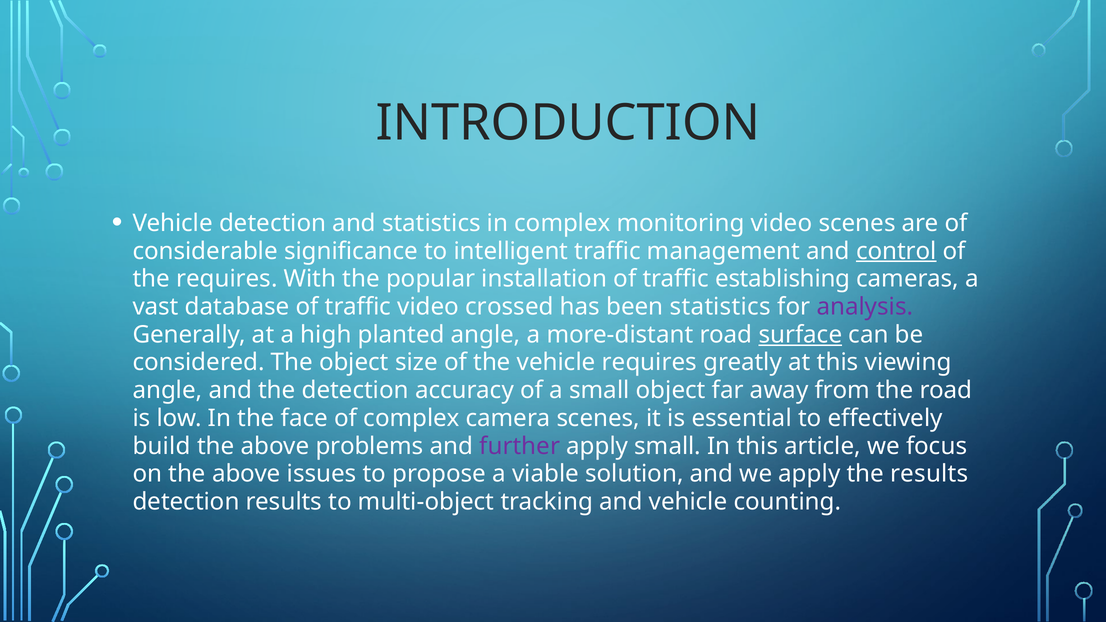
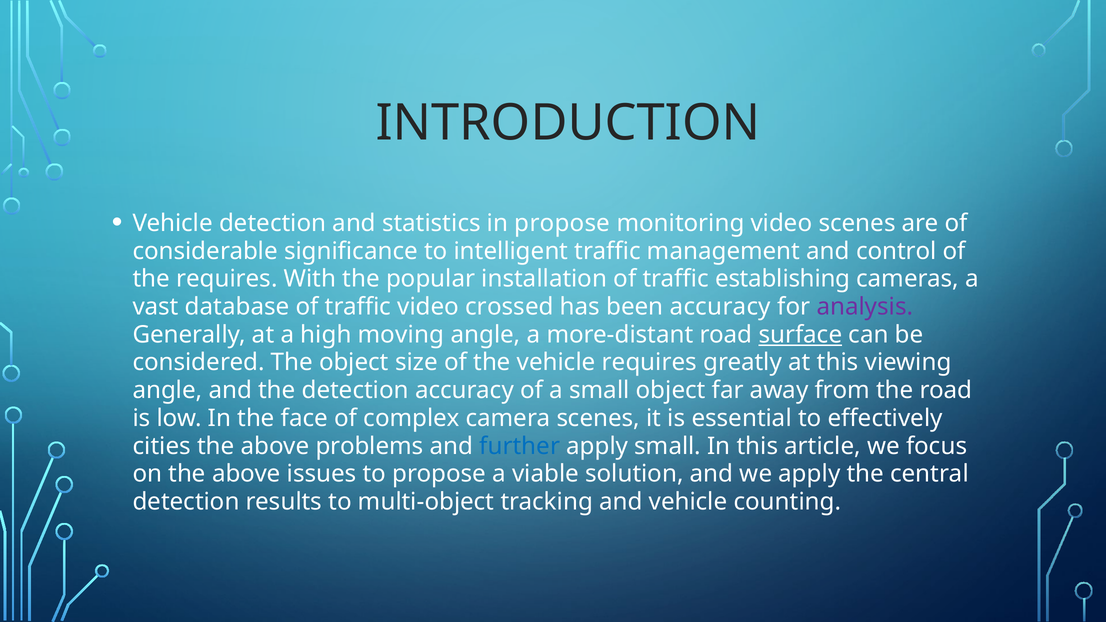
in complex: complex -> propose (562, 223)
control underline: present -> none (896, 251)
been statistics: statistics -> accuracy (720, 307)
planted: planted -> moving (401, 335)
build: build -> cities (162, 446)
further colour: purple -> blue (520, 446)
the results: results -> central (929, 474)
